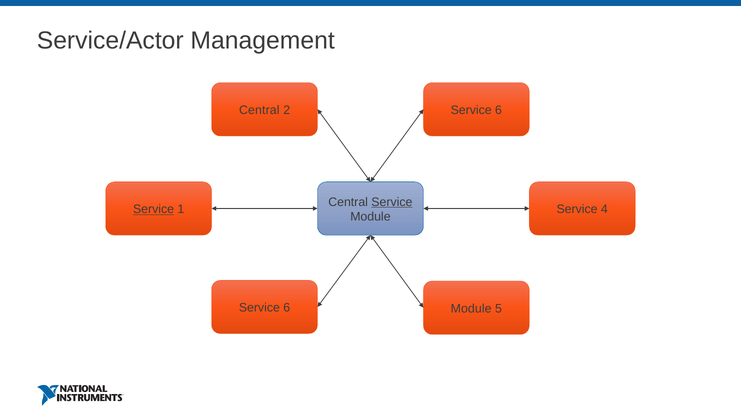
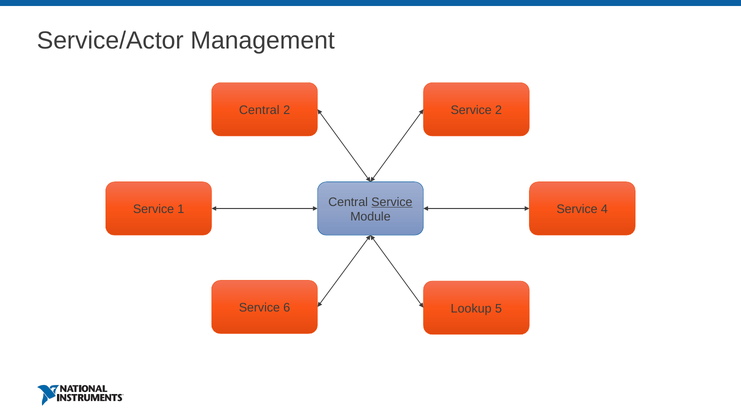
6: 6 -> 2 (499, 110)
Service underline: present -> none (154, 209)
Module: Module -> Lookup (471, 308)
